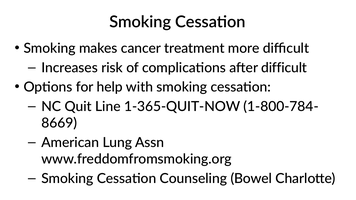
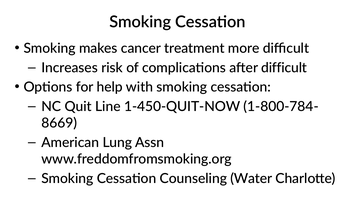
1-365-QUIT-NOW: 1-365-QUIT-NOW -> 1-450-QUIT-NOW (182, 107)
Bowel: Bowel -> Water (251, 179)
